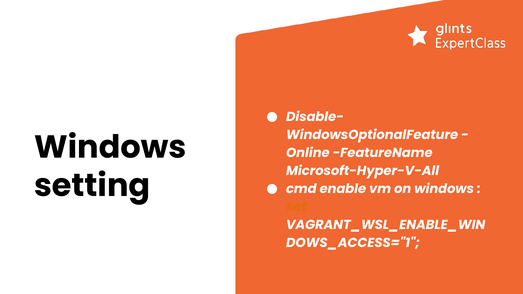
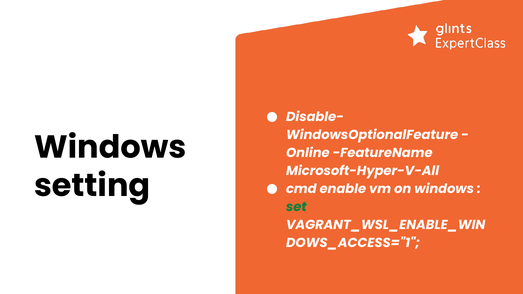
set colour: orange -> green (296, 207)
